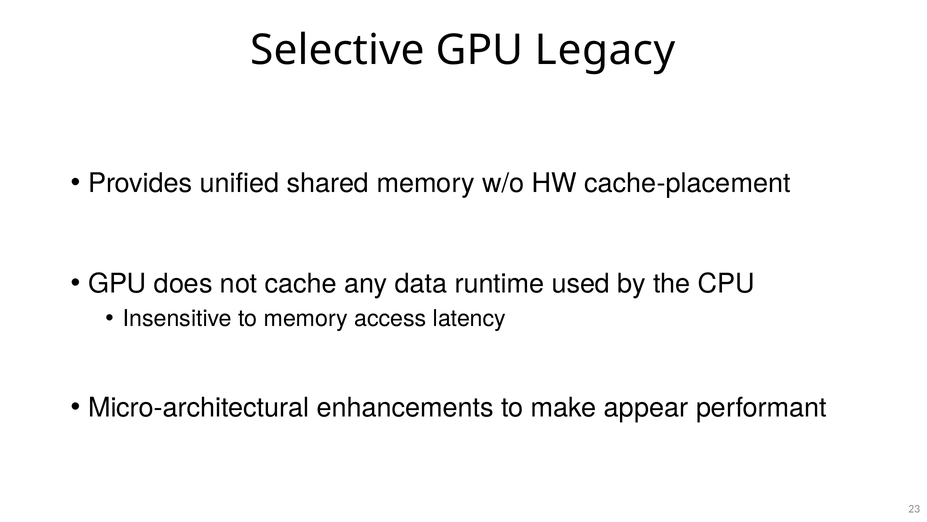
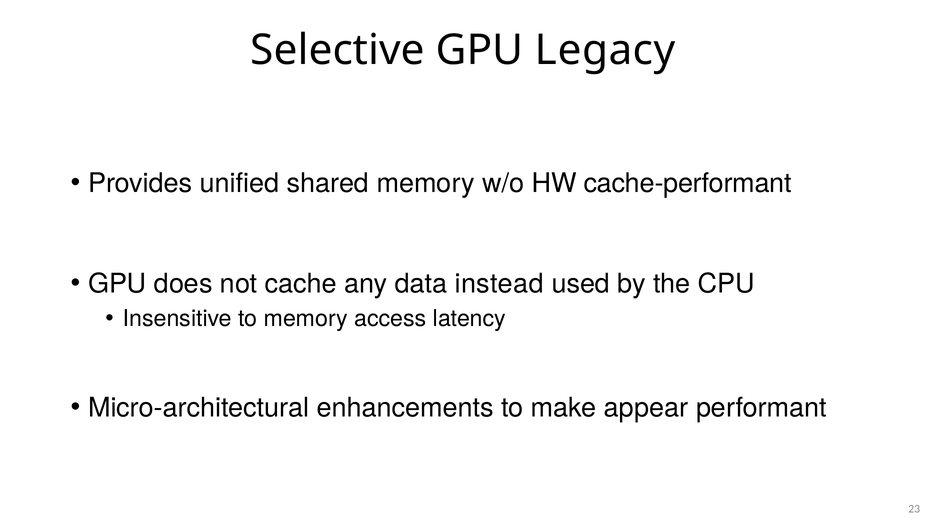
cache-placement: cache-placement -> cache-performant (688, 183)
runtime: runtime -> instead (499, 284)
